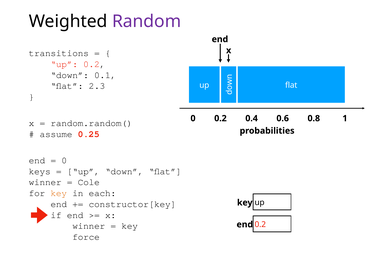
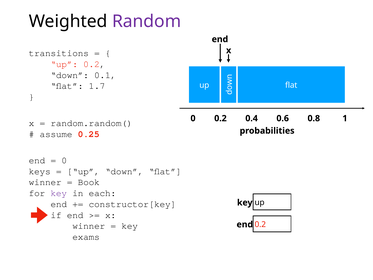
2.3: 2.3 -> 1.7 (97, 86)
Cole: Cole -> Book (89, 182)
key colour: orange -> purple (59, 193)
force: force -> exams (86, 237)
